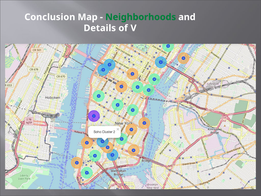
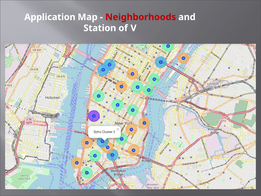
Conclusion: Conclusion -> Application (50, 17)
Neighborhoods colour: green -> red (141, 17)
Details: Details -> Station (100, 28)
